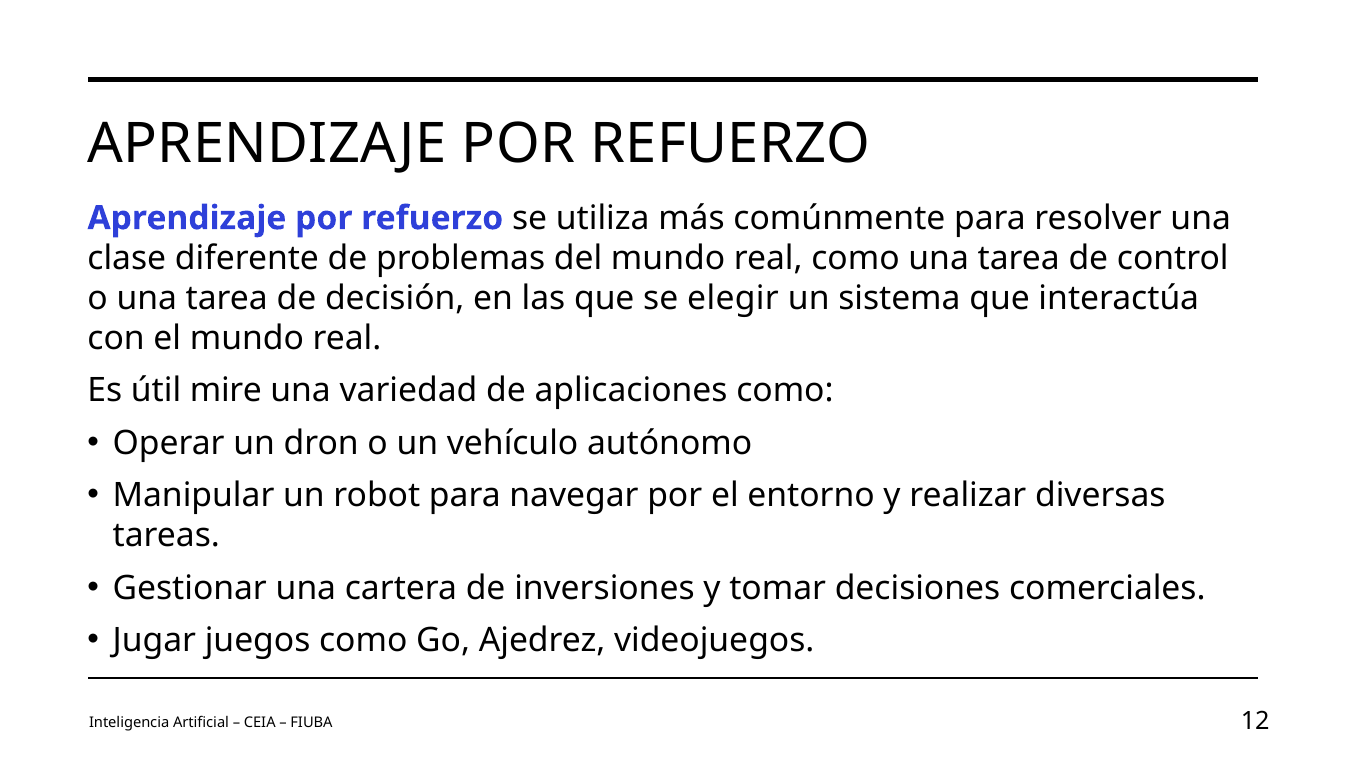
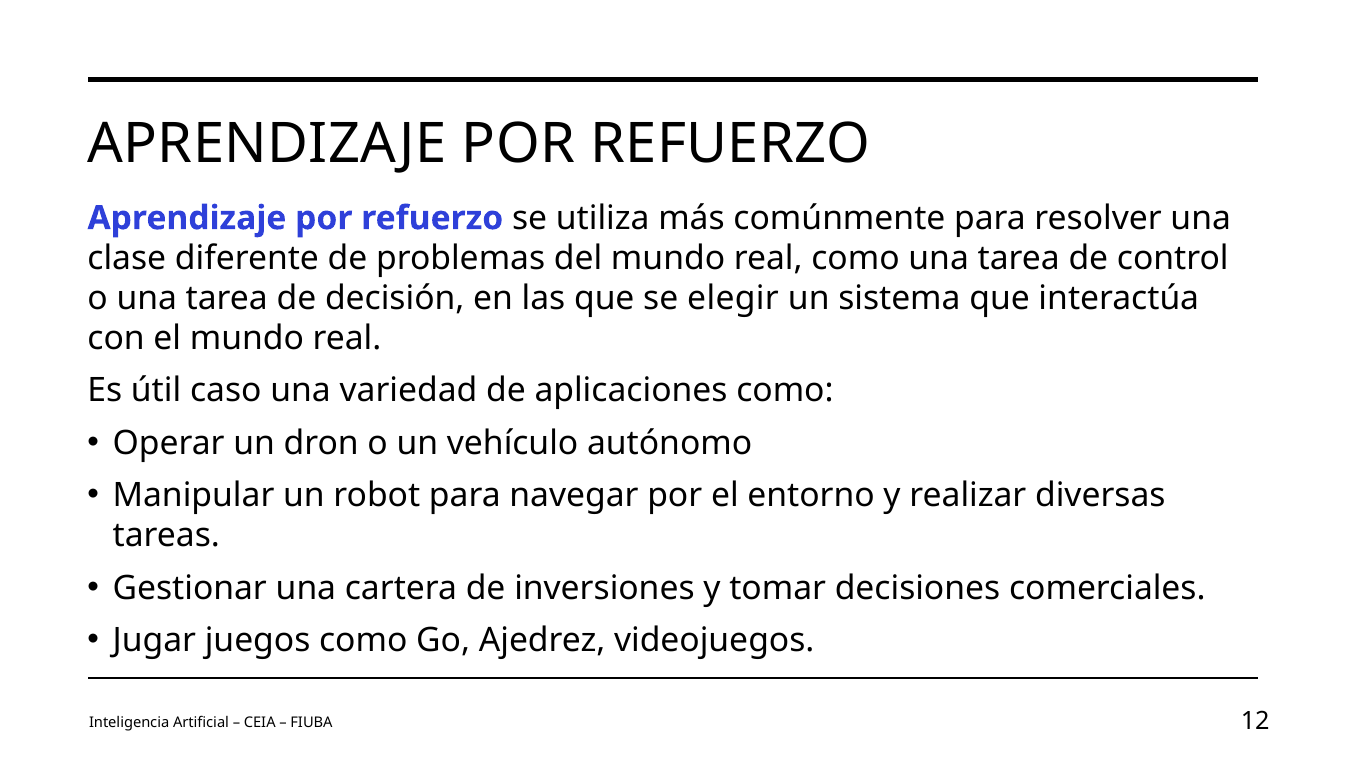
mire: mire -> caso (226, 391)
